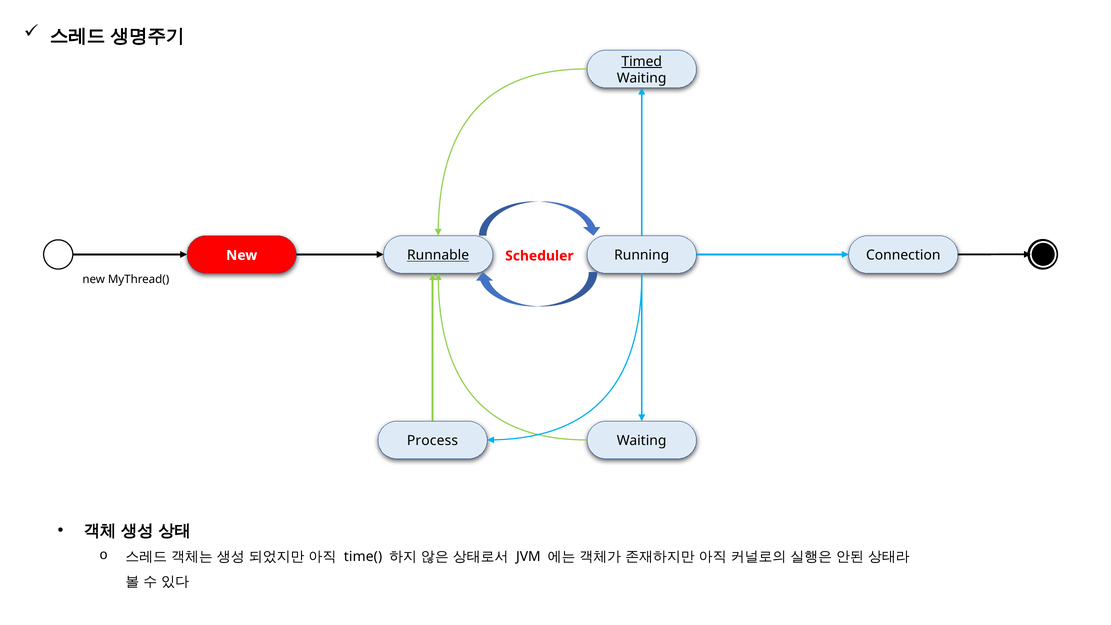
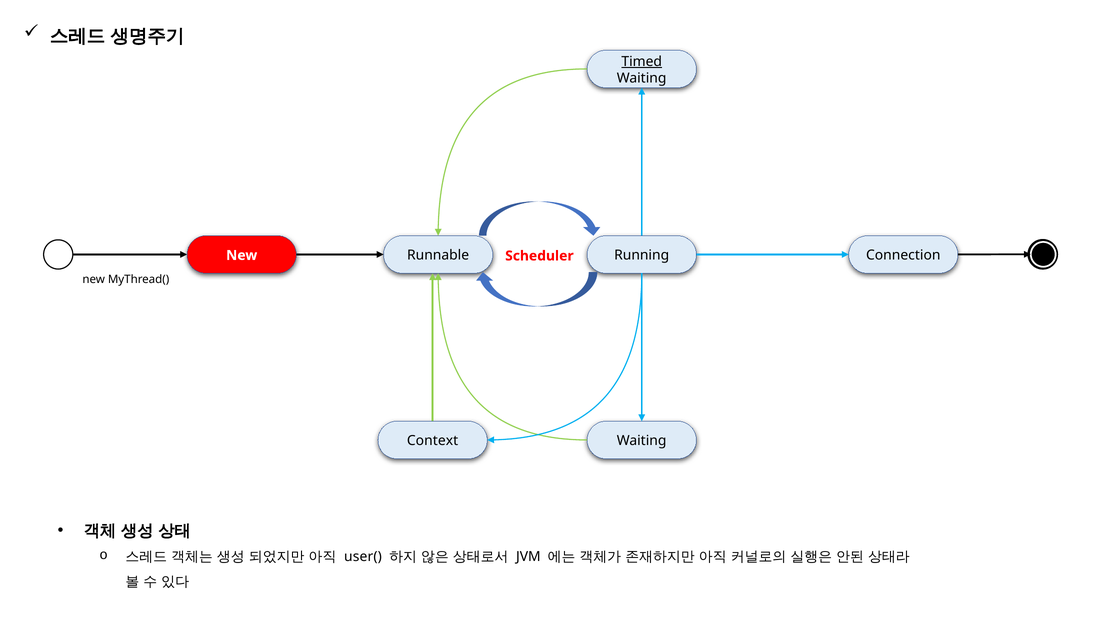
Runnable underline: present -> none (438, 255)
Process: Process -> Context (433, 441)
time(: time( -> user( (363, 557)
